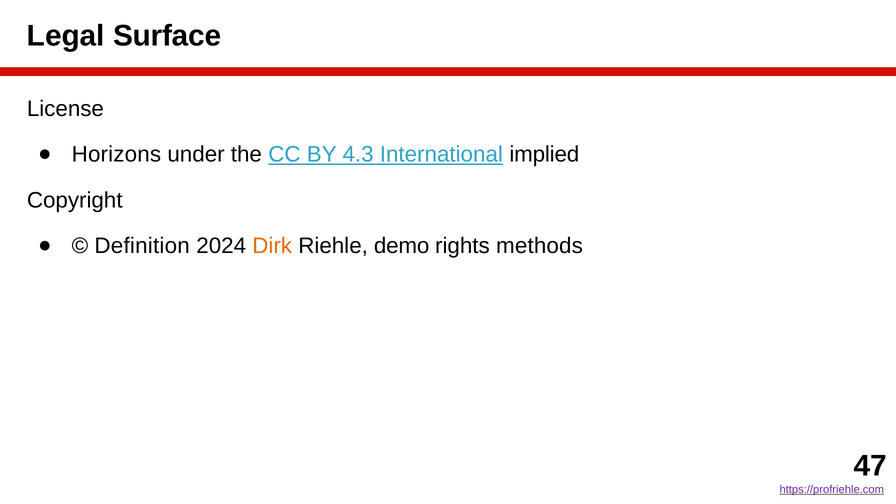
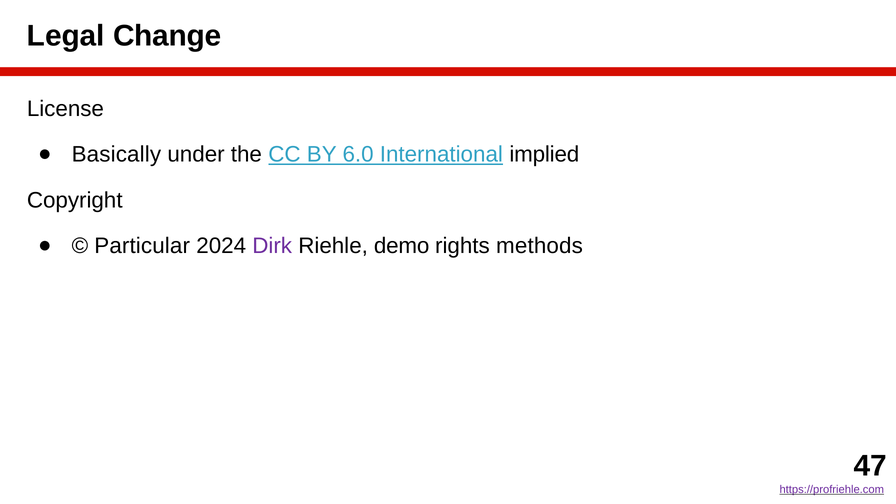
Surface: Surface -> Change (167, 36)
Horizons: Horizons -> Basically (116, 154)
4.3: 4.3 -> 6.0 (358, 154)
Definition: Definition -> Particular (142, 246)
Dirk colour: orange -> purple (272, 246)
